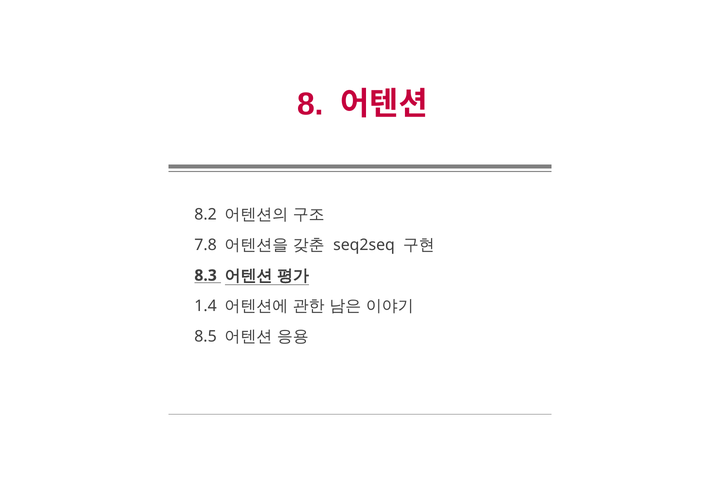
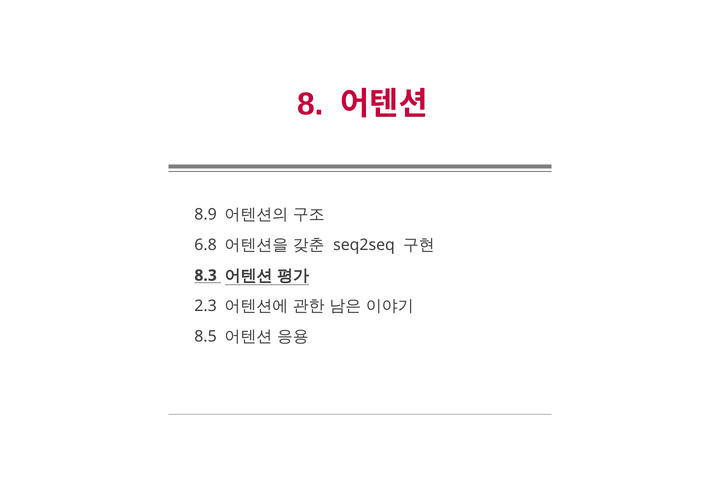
8.2: 8.2 -> 8.9 (206, 215)
7.8: 7.8 -> 6.8 (206, 245)
1.4: 1.4 -> 2.3 (206, 306)
